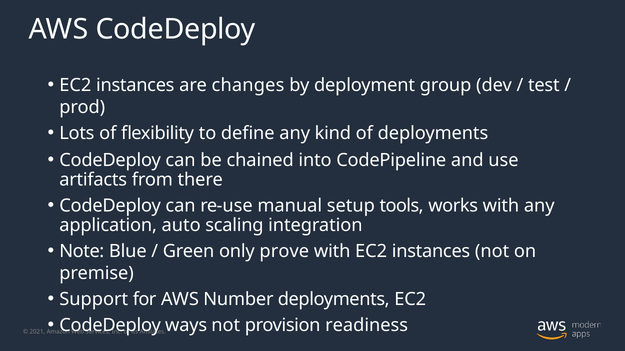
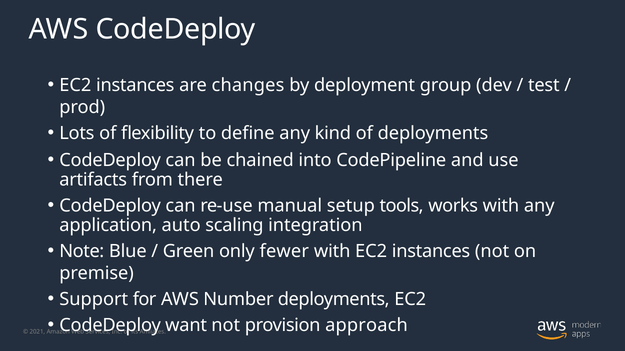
prove: prove -> fewer (284, 252)
ways: ways -> want (186, 326)
readiness: readiness -> approach (367, 326)
